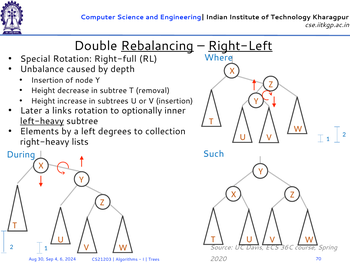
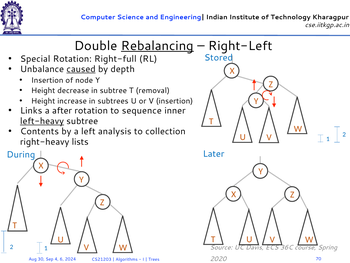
Right-Left underline: present -> none (240, 46)
Where: Where -> Stored (219, 57)
caused underline: none -> present (81, 69)
Later: Later -> Links (31, 110)
links: links -> after (62, 110)
optionally: optionally -> sequence (142, 110)
Elements: Elements -> Contents (39, 131)
degrees: degrees -> analysis (115, 131)
Such: Such -> Later (214, 154)
